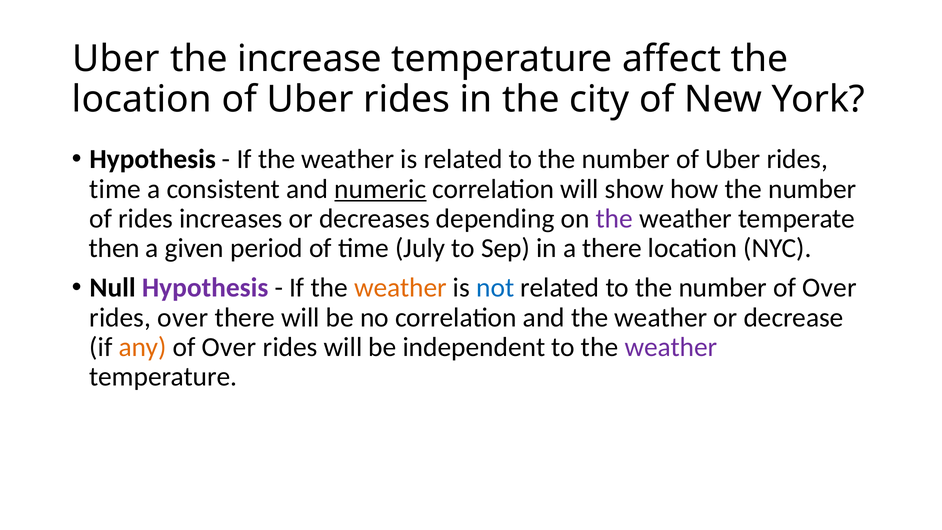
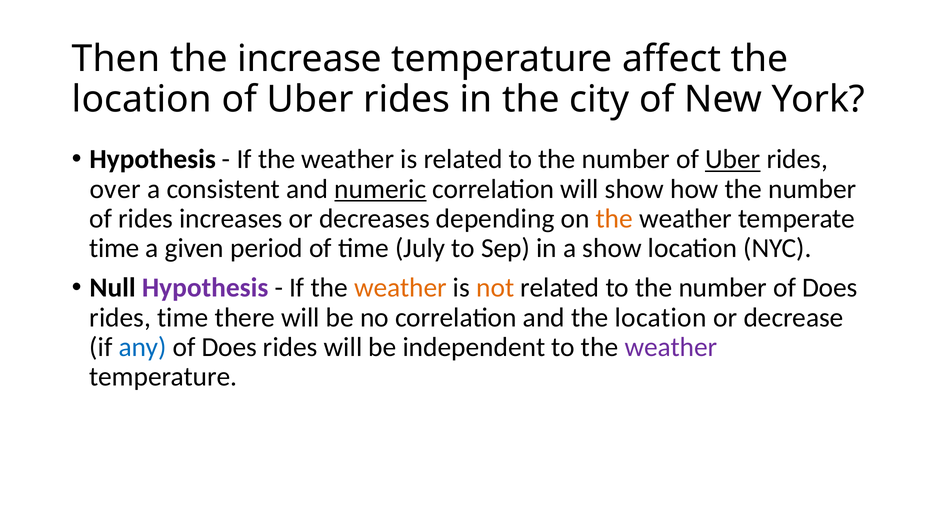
Uber: Uber -> Then (116, 59)
Uber underline: none -> present (733, 159)
time: time -> over (115, 189)
the colour: purple -> orange (614, 219)
then: then -> time (114, 248)
a there: there -> show (612, 248)
not colour: blue -> orange (495, 288)
number of Over: Over -> Does (830, 288)
rides over: over -> time (183, 317)
and the weather: weather -> location (661, 317)
any colour: orange -> blue (143, 347)
Over: Over -> Does (229, 347)
